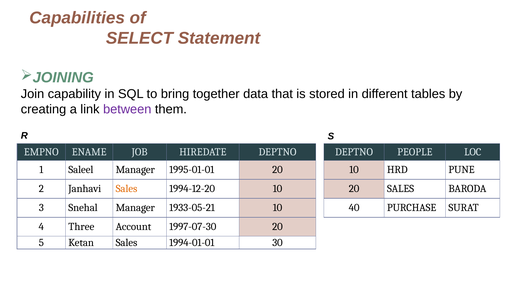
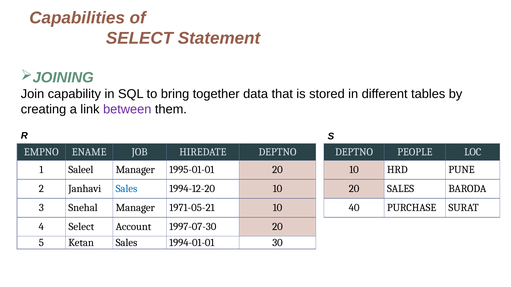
Sales colour: orange -> blue (126, 189)
1933-05-21: 1933-05-21 -> 1971-05-21 (192, 208)
4 Three: Three -> Select (81, 227)
